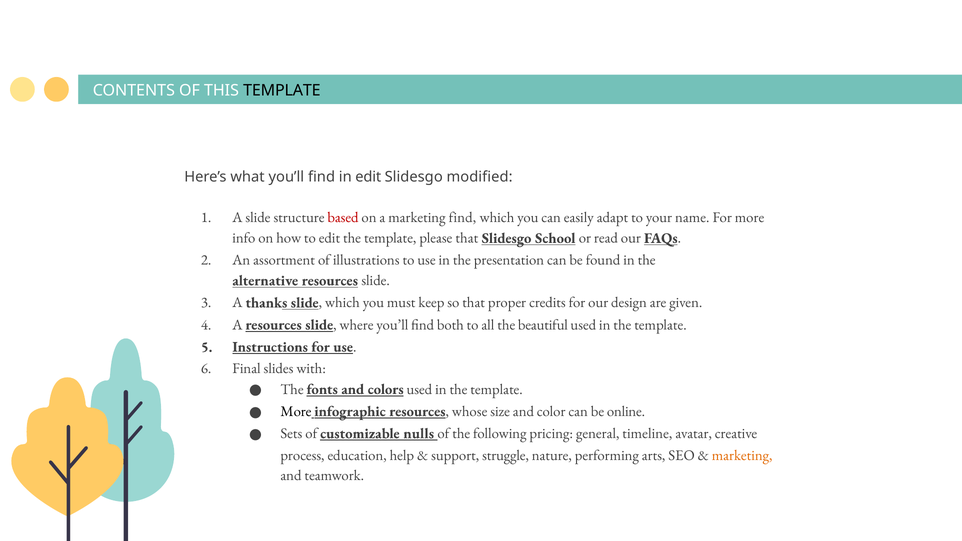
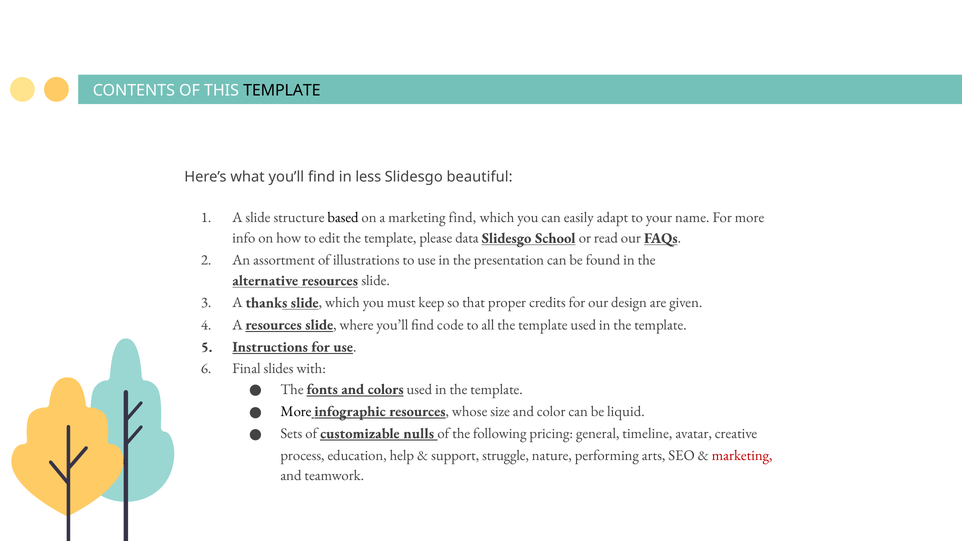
in edit: edit -> less (368, 177)
modified: modified -> beautiful (480, 177)
based colour: red -> black (343, 218)
please that: that -> data (467, 238)
both: both -> code (450, 325)
all the beautiful: beautiful -> template (543, 325)
online: online -> liquid (626, 411)
marketing colour: orange -> red (742, 455)
